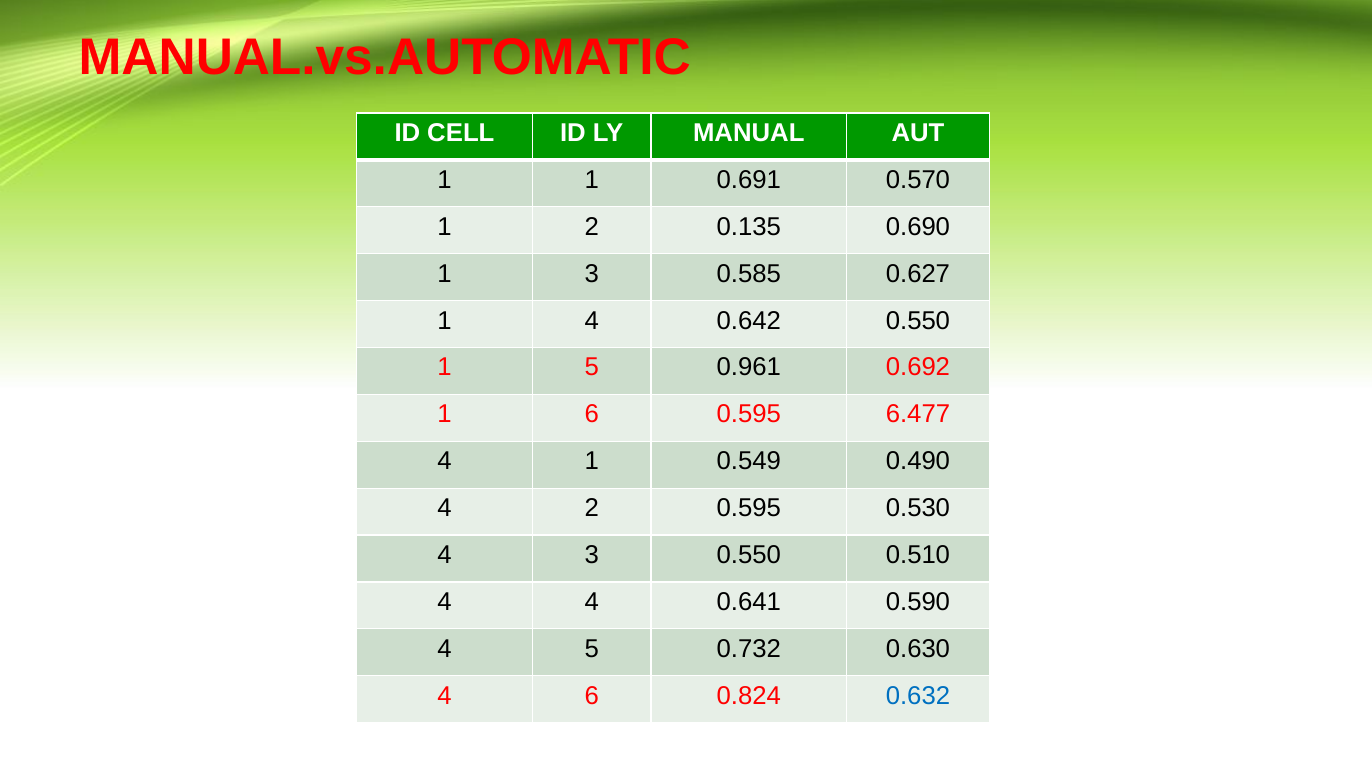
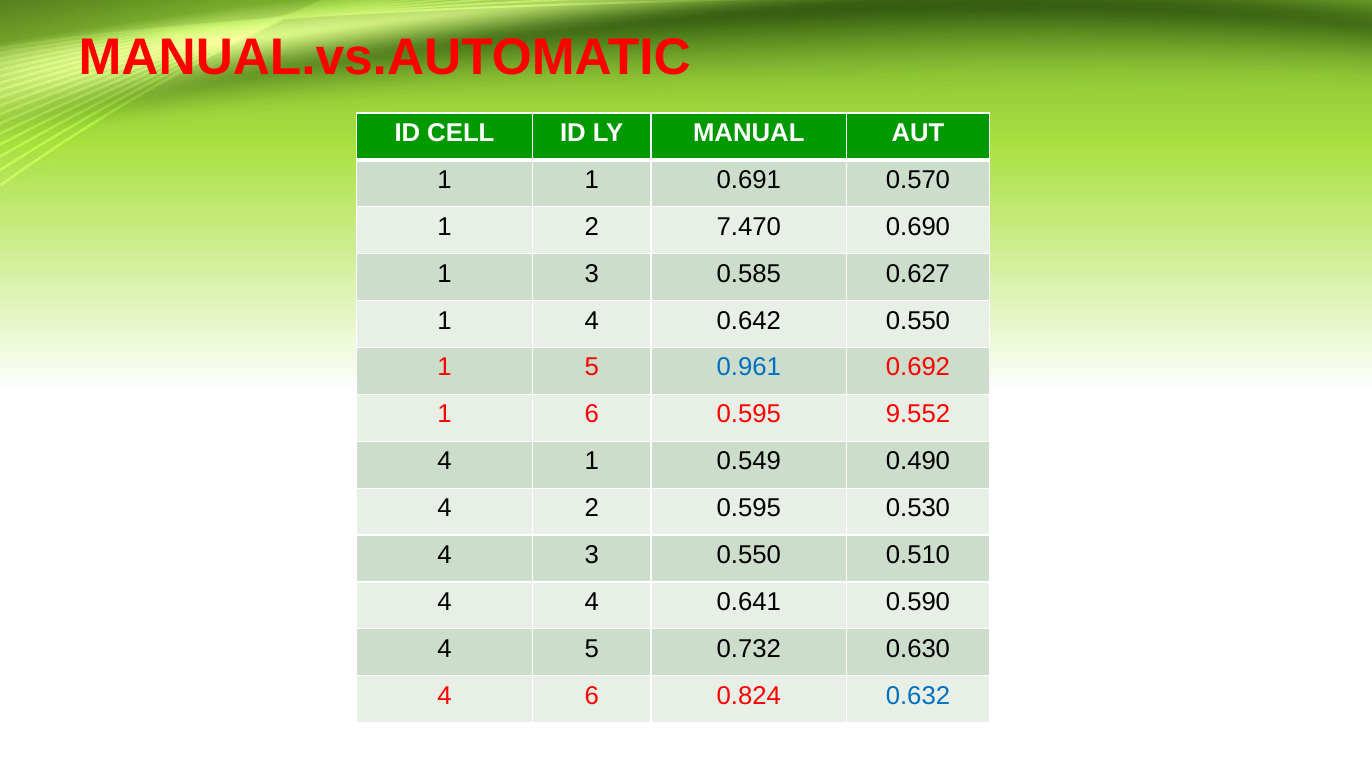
0.135: 0.135 -> 7.470 (749, 227)
0.961 colour: black -> blue (749, 367)
6.477: 6.477 -> 9.552 (918, 414)
